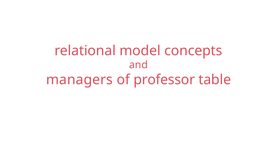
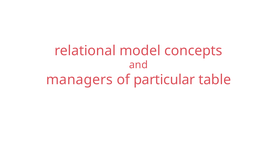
professor: professor -> particular (164, 80)
